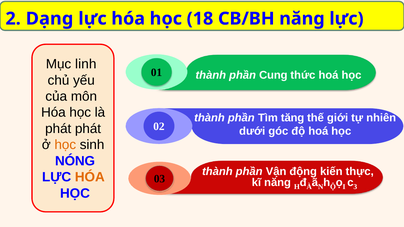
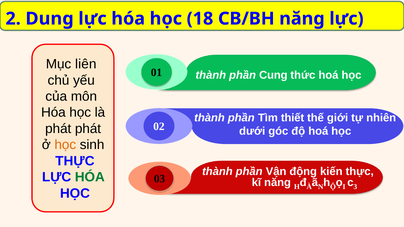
Dạng: Dạng -> Dung (50, 19)
linh: linh -> liên (86, 64)
tăng: tăng -> thiết (293, 118)
NÓNG: NÓNG -> THỰC (75, 161)
HÓA colour: orange -> green (90, 177)
